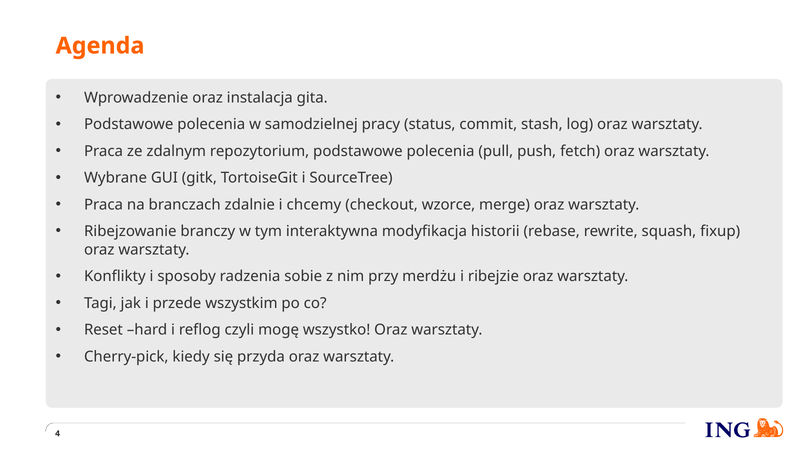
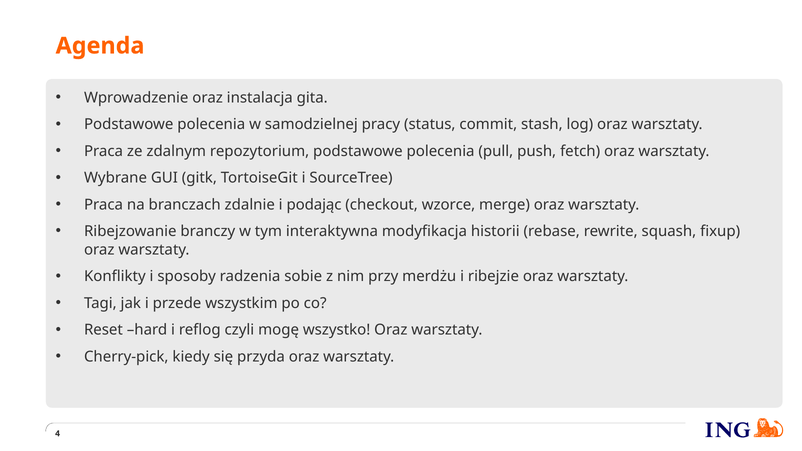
chcemy: chcemy -> podając (314, 205)
